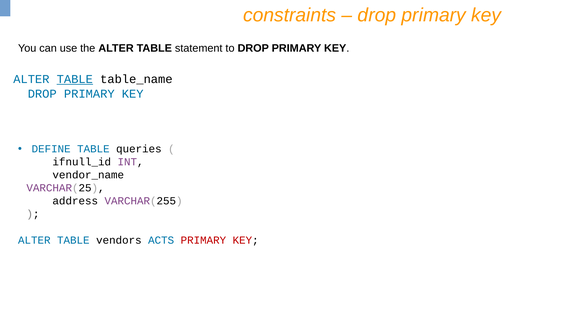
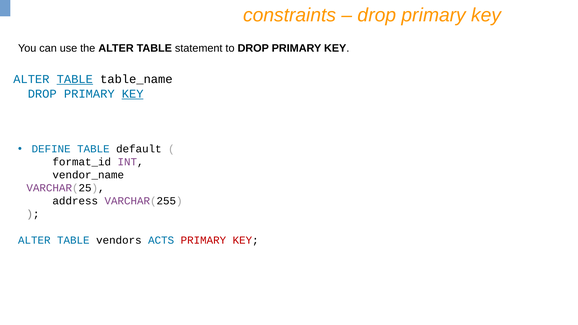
KEY underline: none -> present (133, 94)
queries: queries -> default (139, 149)
ifnull_id: ifnull_id -> format_id (82, 162)
